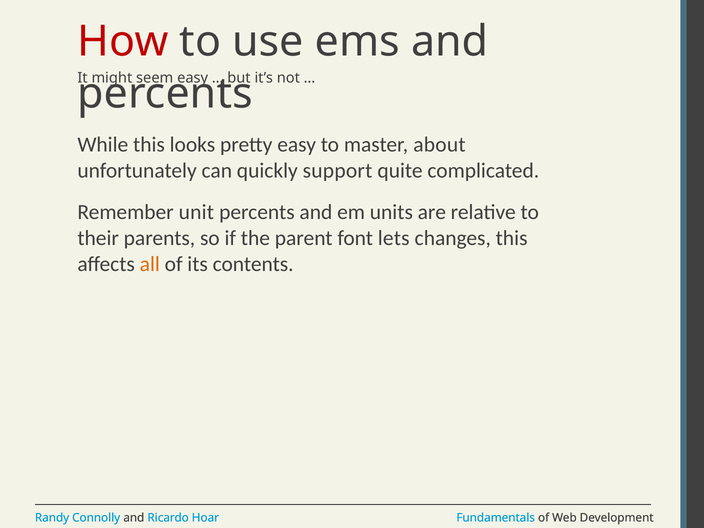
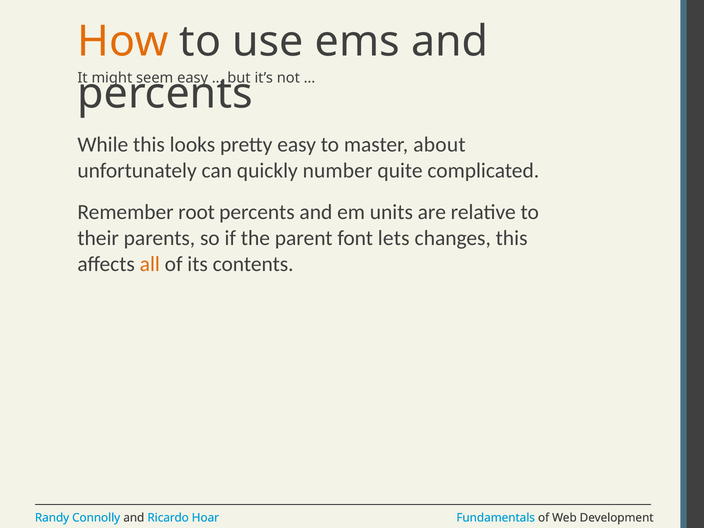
How colour: red -> orange (123, 42)
support: support -> number (338, 170)
unit: unit -> root (197, 212)
